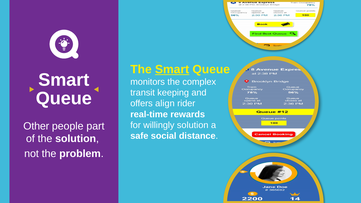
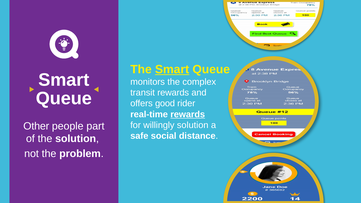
transit keeping: keeping -> rewards (173, 93)
align: align -> good (165, 104)
rewards underline: none -> present (188, 114)
